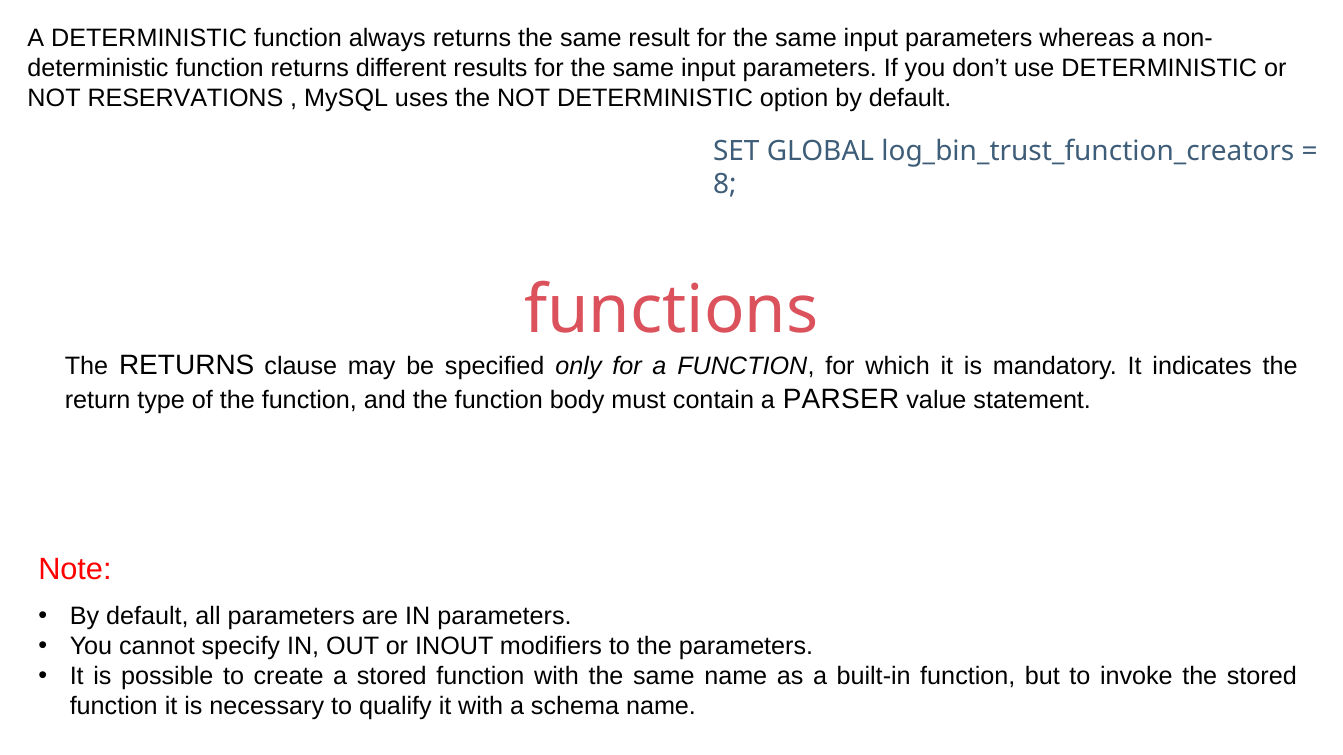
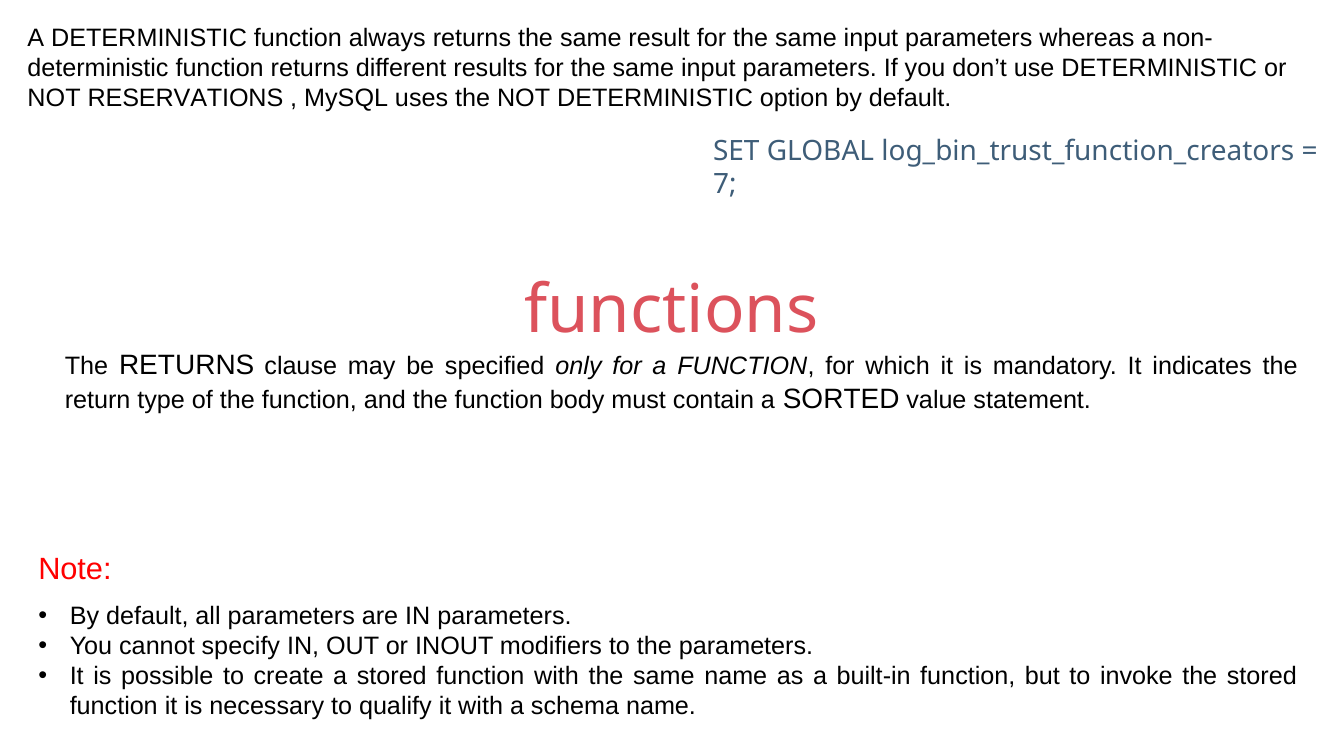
8: 8 -> 7 (725, 185)
PARSER: PARSER -> SORTED (841, 399)
